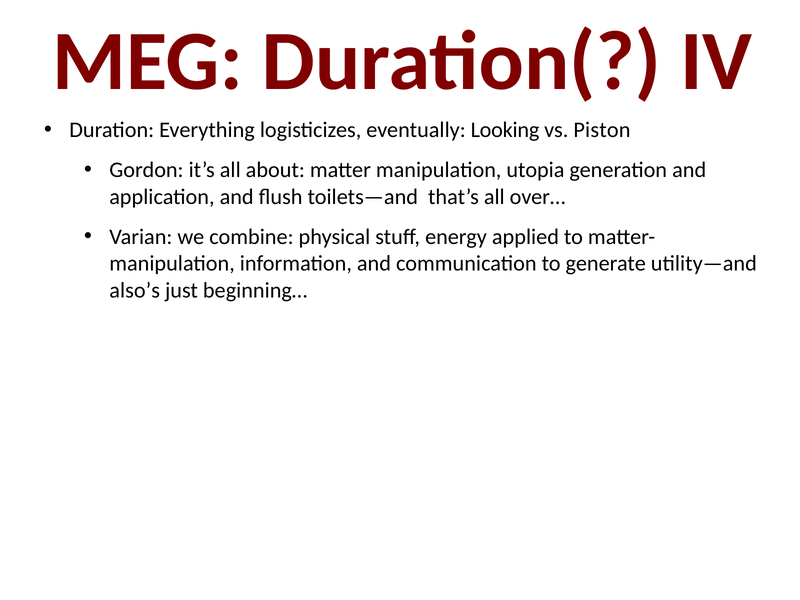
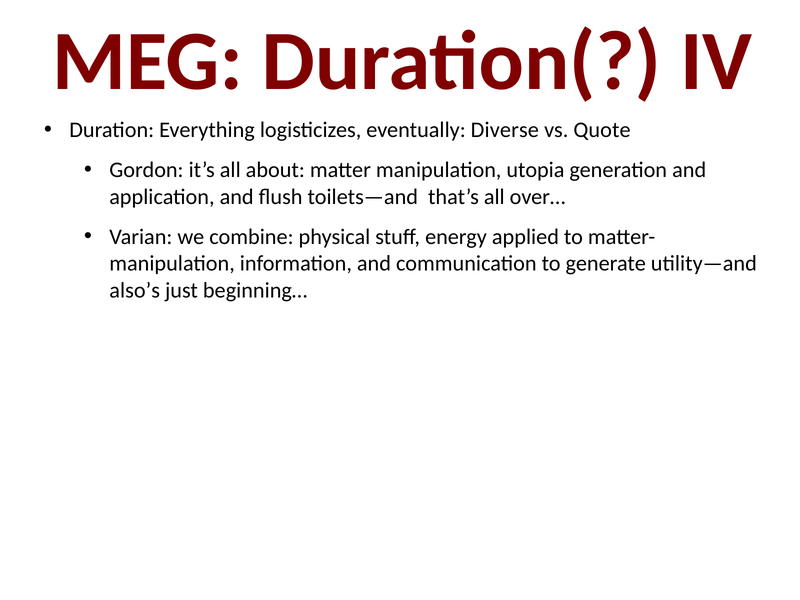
Looking: Looking -> Diverse (505, 130)
Piston: Piston -> Quote (602, 130)
